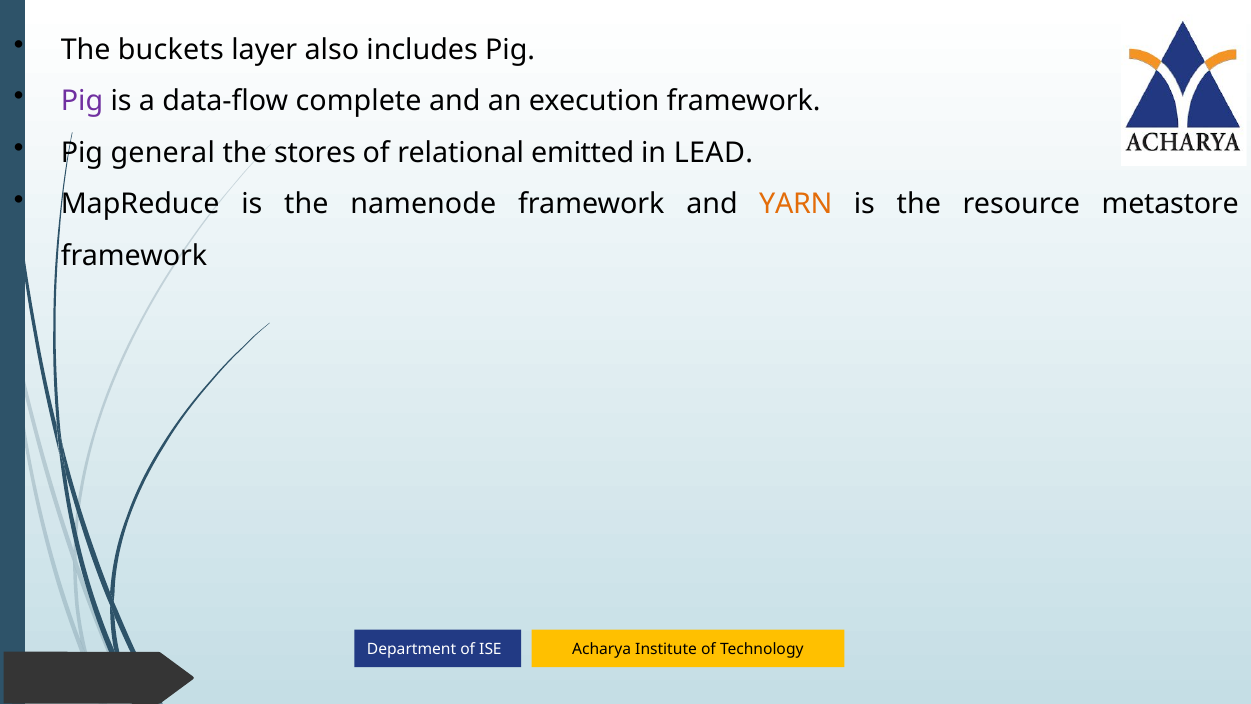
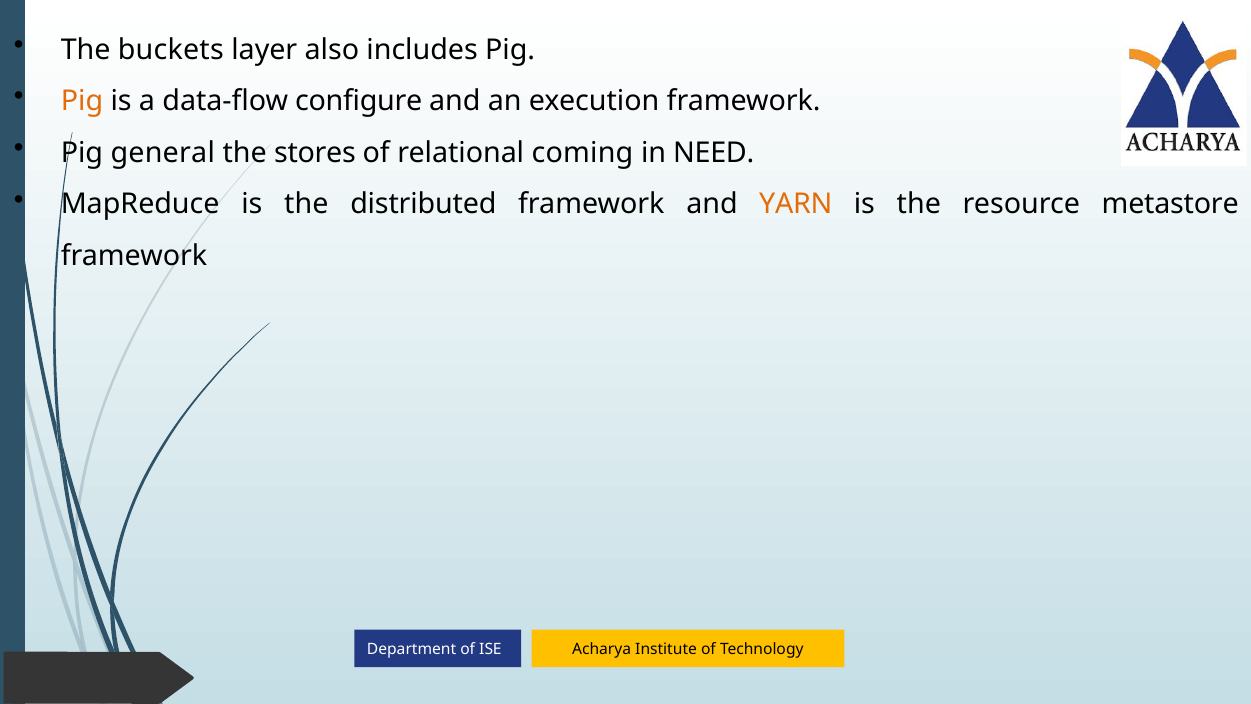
Pig colour: purple -> orange (82, 101)
complete: complete -> configure (359, 101)
emitted: emitted -> coming (582, 153)
LEAD: LEAD -> NEED (714, 153)
namenode: namenode -> distributed (423, 204)
